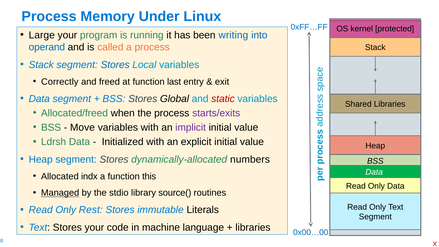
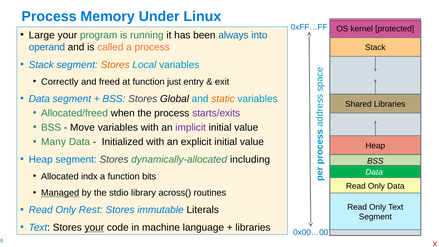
writing: writing -> always (233, 35)
Stores colour: blue -> orange (115, 65)
last: last -> just (174, 82)
static colour: red -> orange (223, 99)
Ldrsh: Ldrsh -> Many (54, 142)
numbers: numbers -> including (250, 159)
this: this -> bits (149, 176)
source(: source( -> across( (175, 193)
your underline: none -> present (94, 227)
